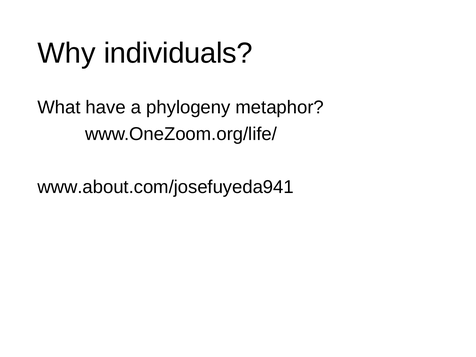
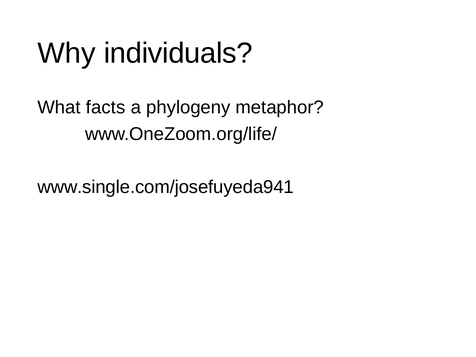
have: have -> facts (106, 107)
www.about.com/josefuyeda941: www.about.com/josefuyeda941 -> www.single.com/josefuyeda941 (166, 187)
